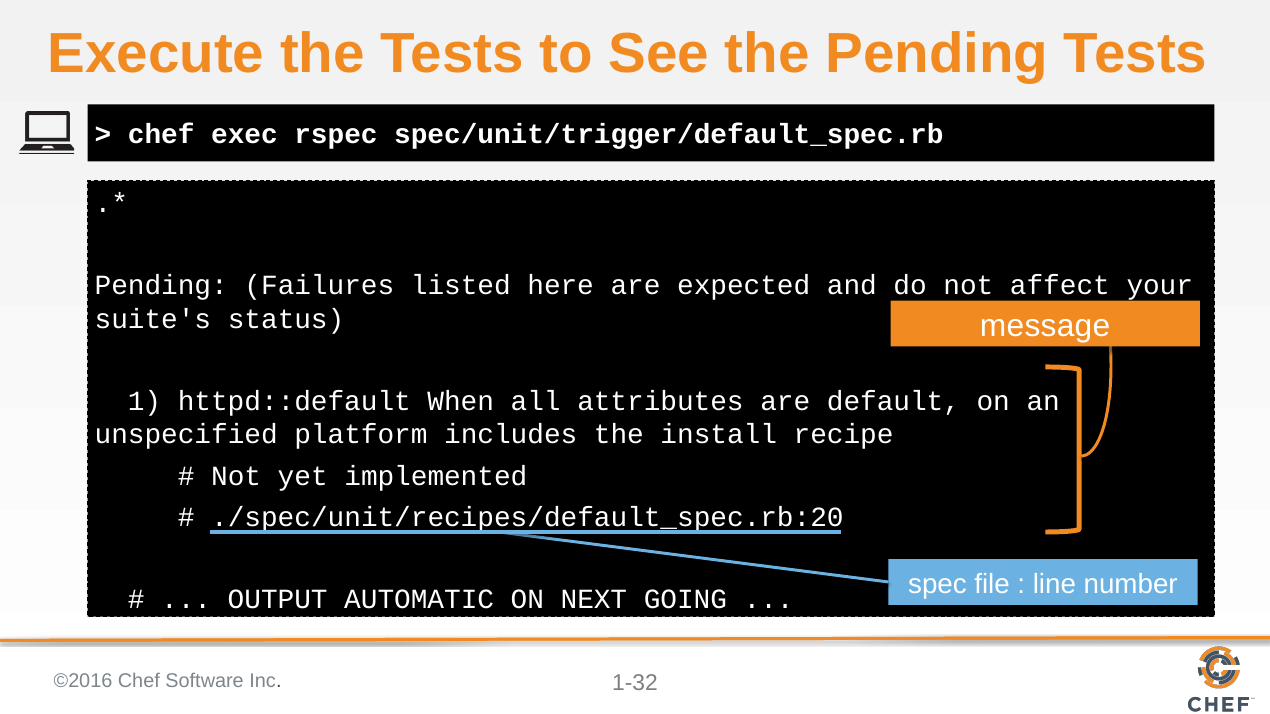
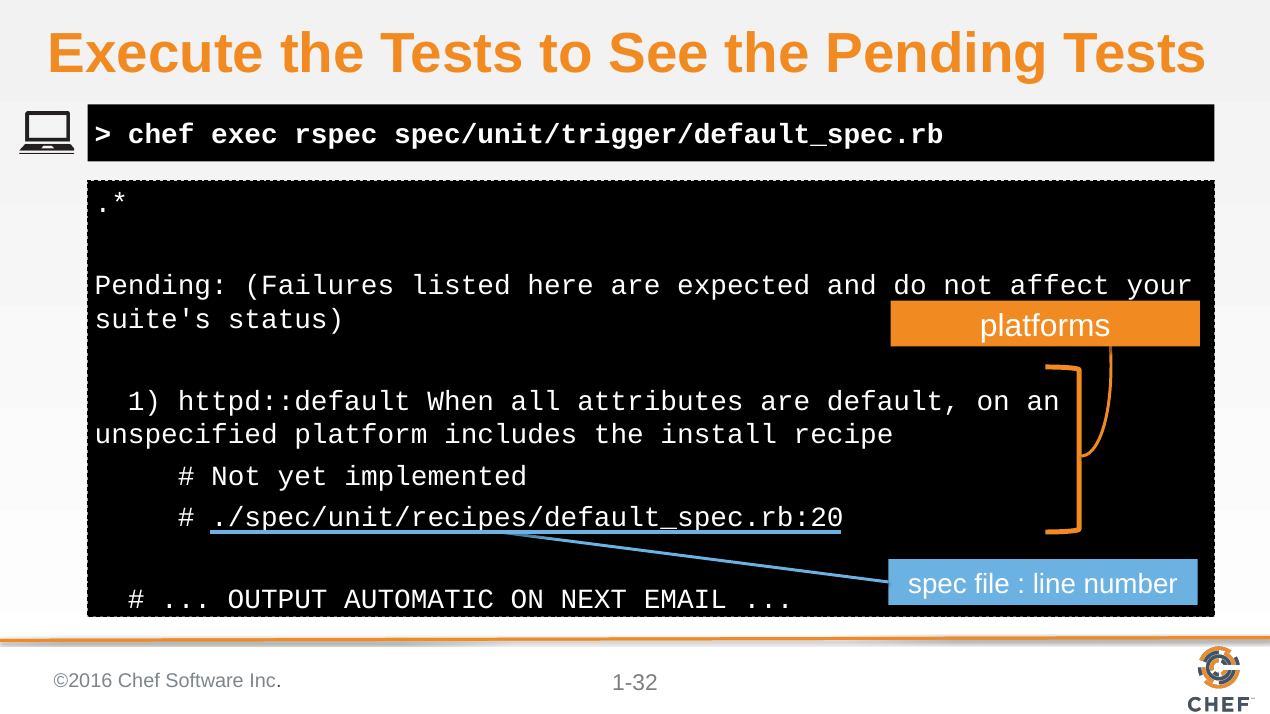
message: message -> platforms (1045, 326)
GOING: GOING -> EMAIL (685, 600)
